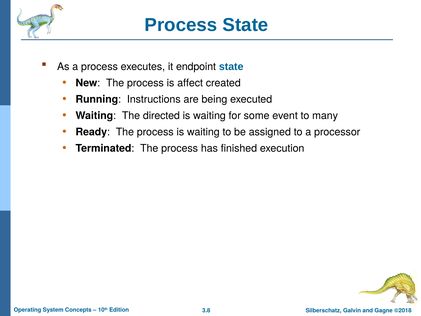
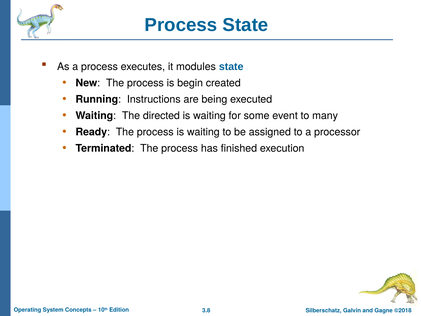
endpoint: endpoint -> modules (196, 67)
affect: affect -> begin (190, 83)
